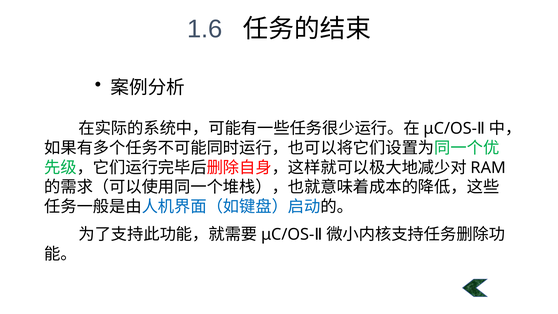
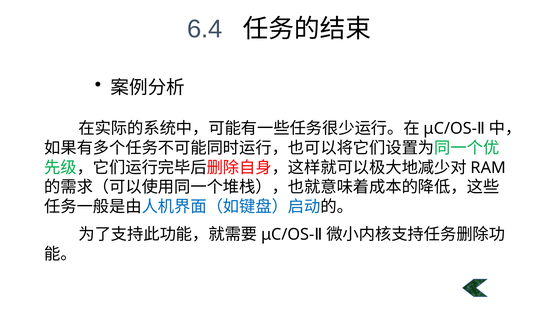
1.6: 1.6 -> 6.4 (205, 29)
